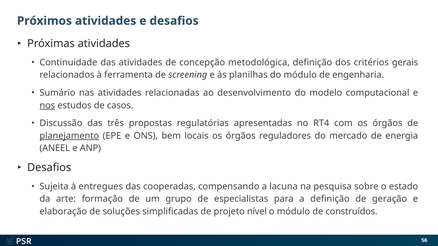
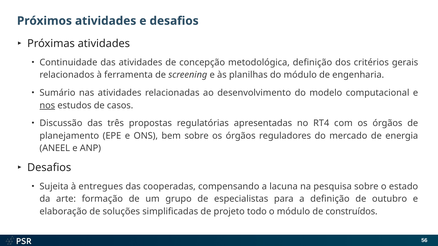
planejamento underline: present -> none (69, 136)
bem locais: locais -> sobre (197, 136)
geração: geração -> outubro (390, 199)
nível: nível -> todo (257, 212)
